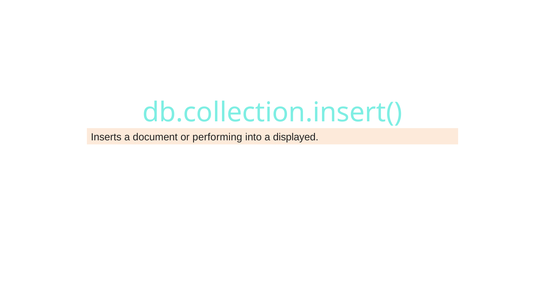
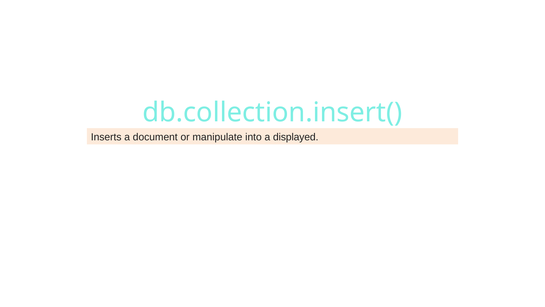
performing: performing -> manipulate (217, 137)
